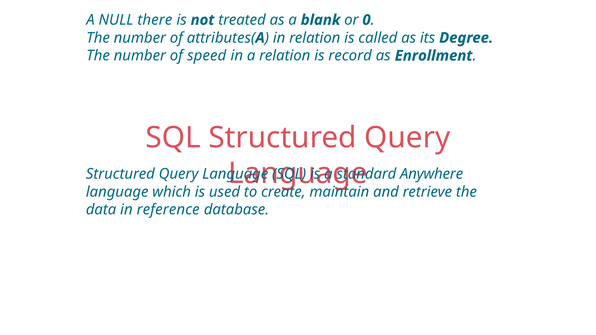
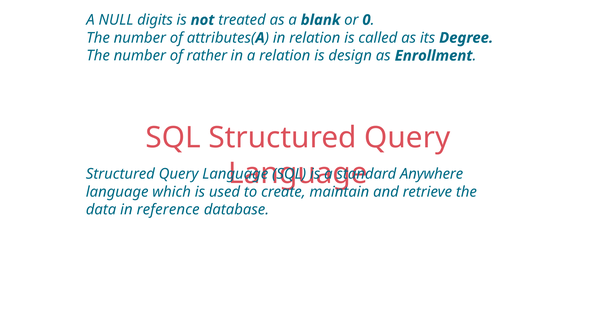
there: there -> digits (155, 20)
speed: speed -> rather (207, 56)
record: record -> design (350, 56)
